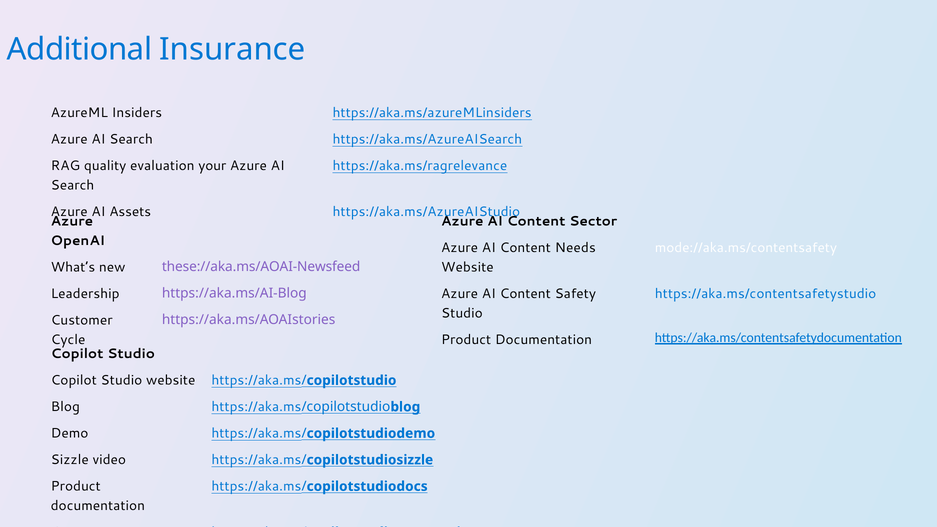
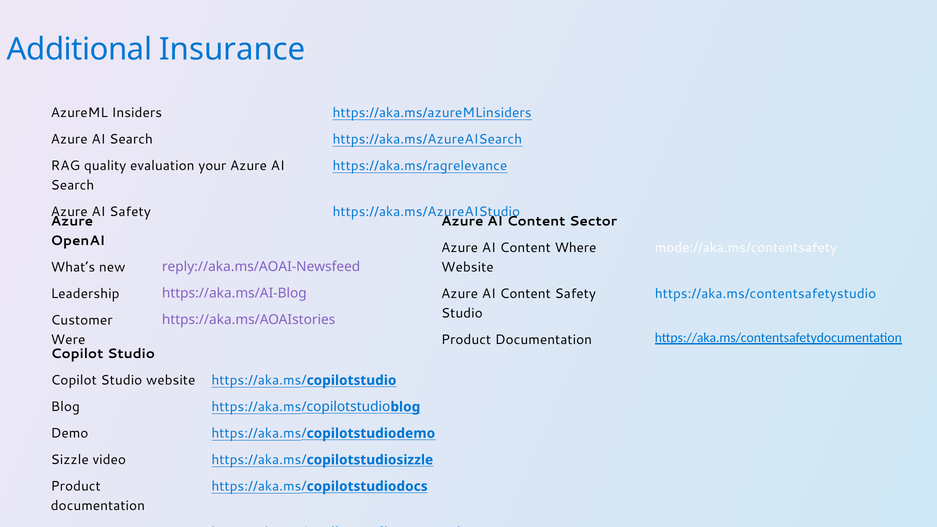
AI Assets: Assets -> Safety (130, 212)
Needs: Needs -> Where (575, 248)
these://aka.ms/AOAI-Newsfeed: these://aka.ms/AOAI-Newsfeed -> reply://aka.ms/AOAI-Newsfeed (261, 267)
Cycle: Cycle -> Were (68, 340)
